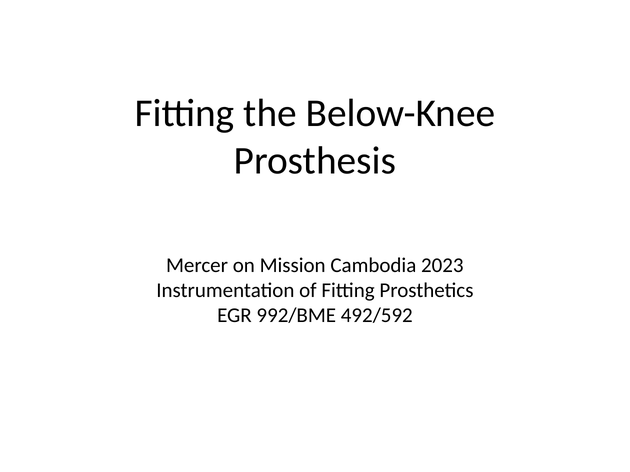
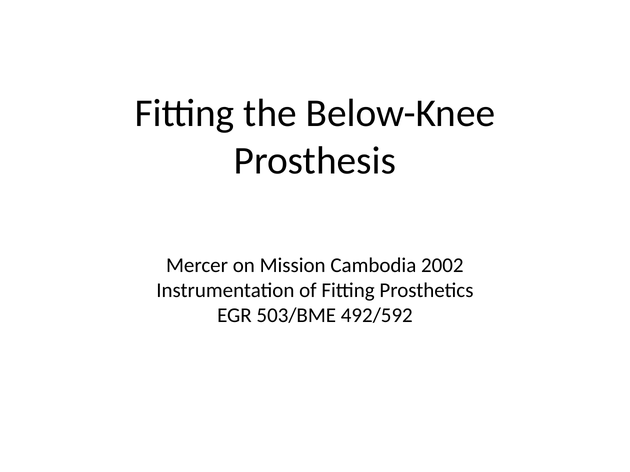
2023: 2023 -> 2002 (442, 266)
992/BME: 992/BME -> 503/BME (296, 316)
